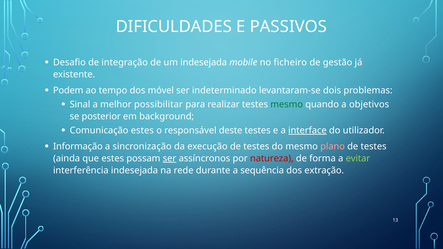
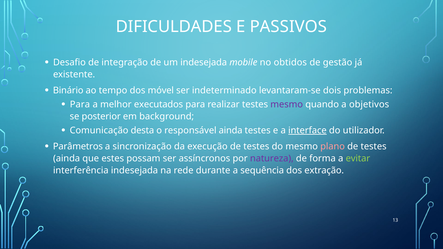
ficheiro: ficheiro -> obtidos (290, 62)
Podem: Podem -> Binário (68, 91)
Sinal: Sinal -> Para (80, 105)
possibilitar: possibilitar -> executados (159, 105)
mesmo colour: green -> purple (287, 105)
Comunicação estes: estes -> desta (142, 131)
responsável deste: deste -> ainda (231, 131)
Informação: Informação -> Parâmetros (78, 147)
ser underline: present -> none (170, 159)
natureza colour: red -> purple (272, 159)
